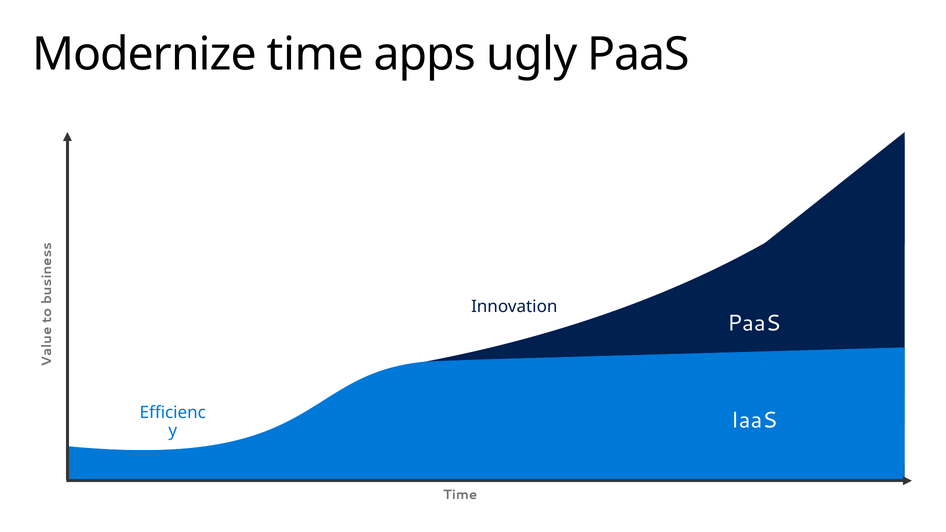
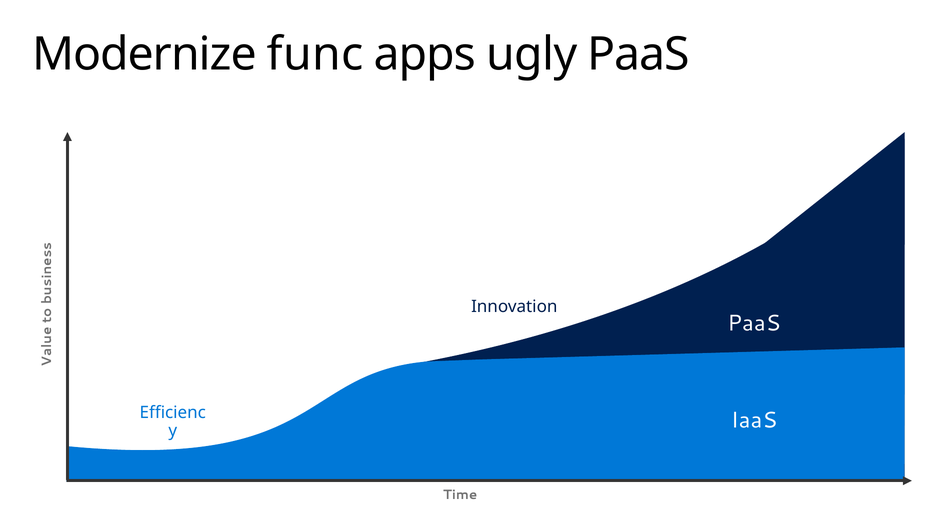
Modernize time: time -> func (315, 54)
